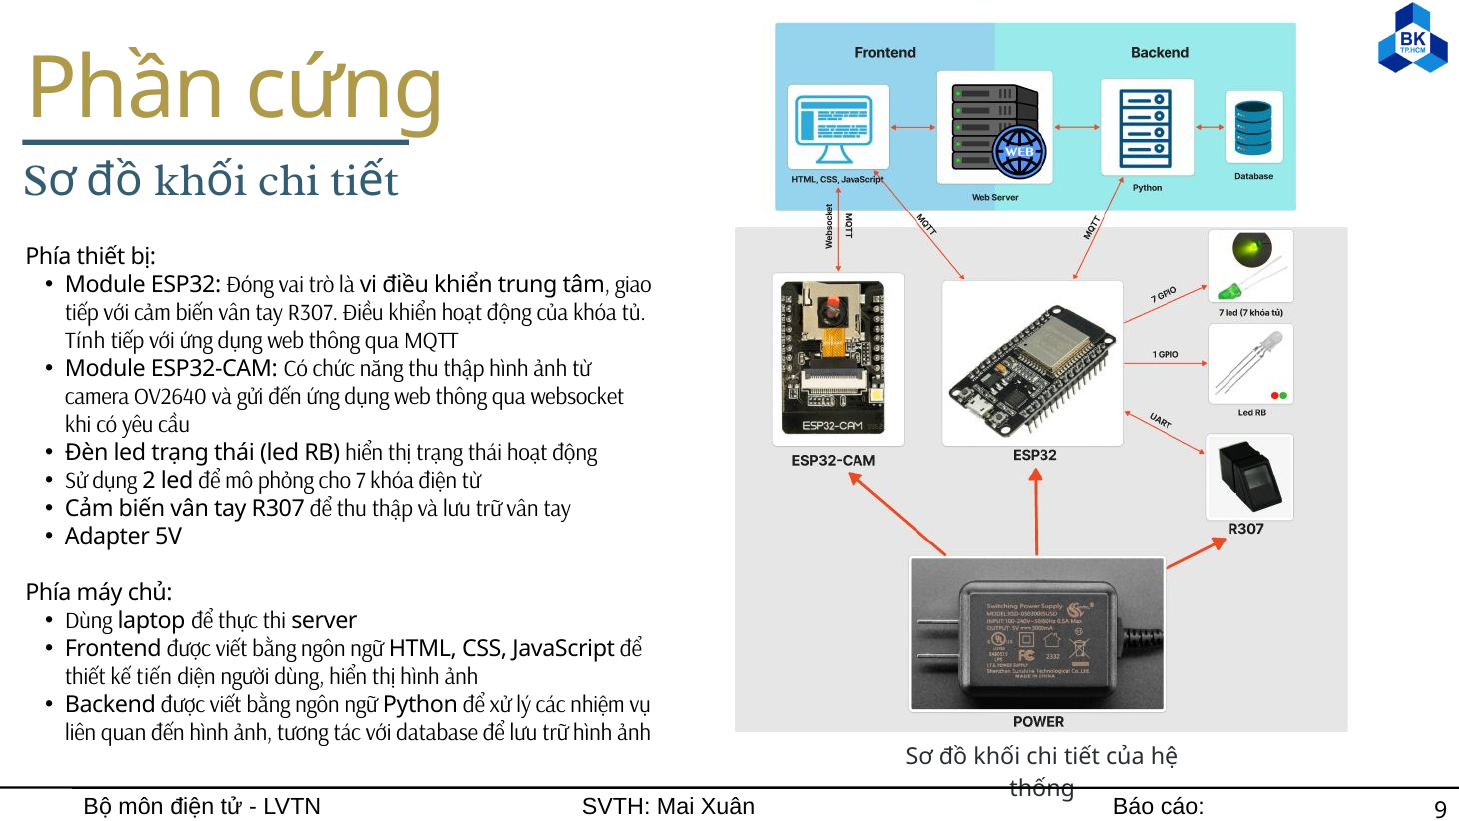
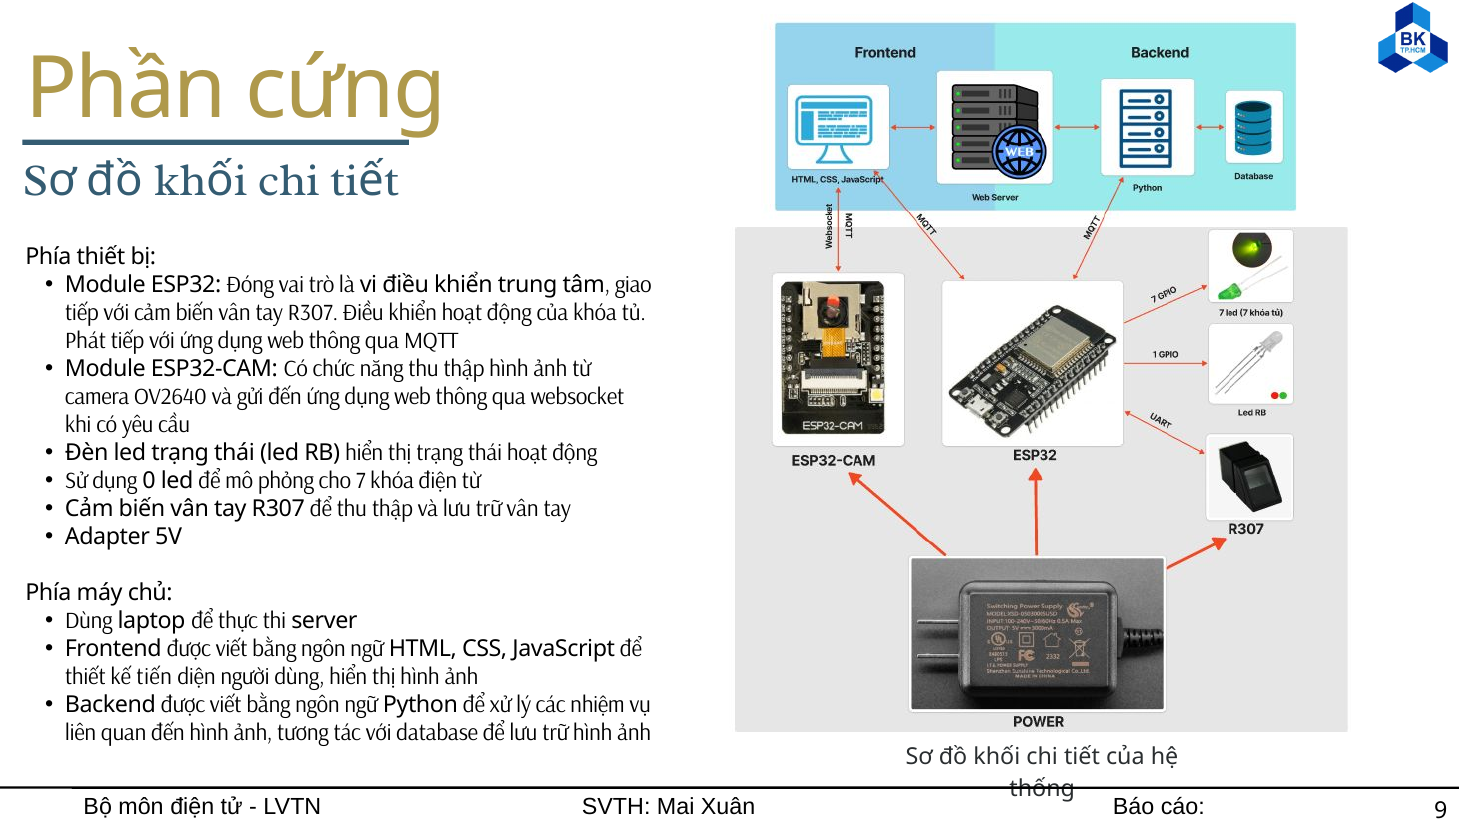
Tính: Tính -> Phát (86, 341)
2: 2 -> 0 (149, 481)
